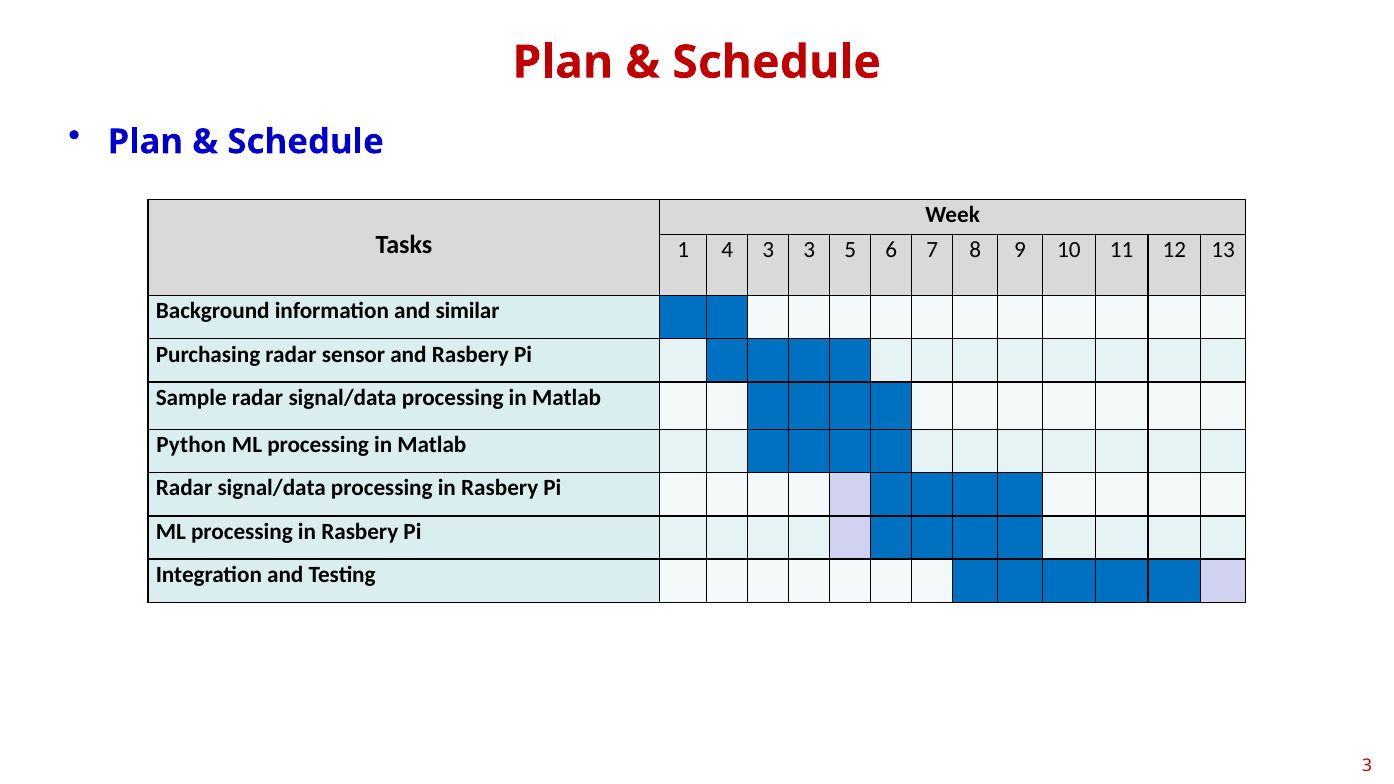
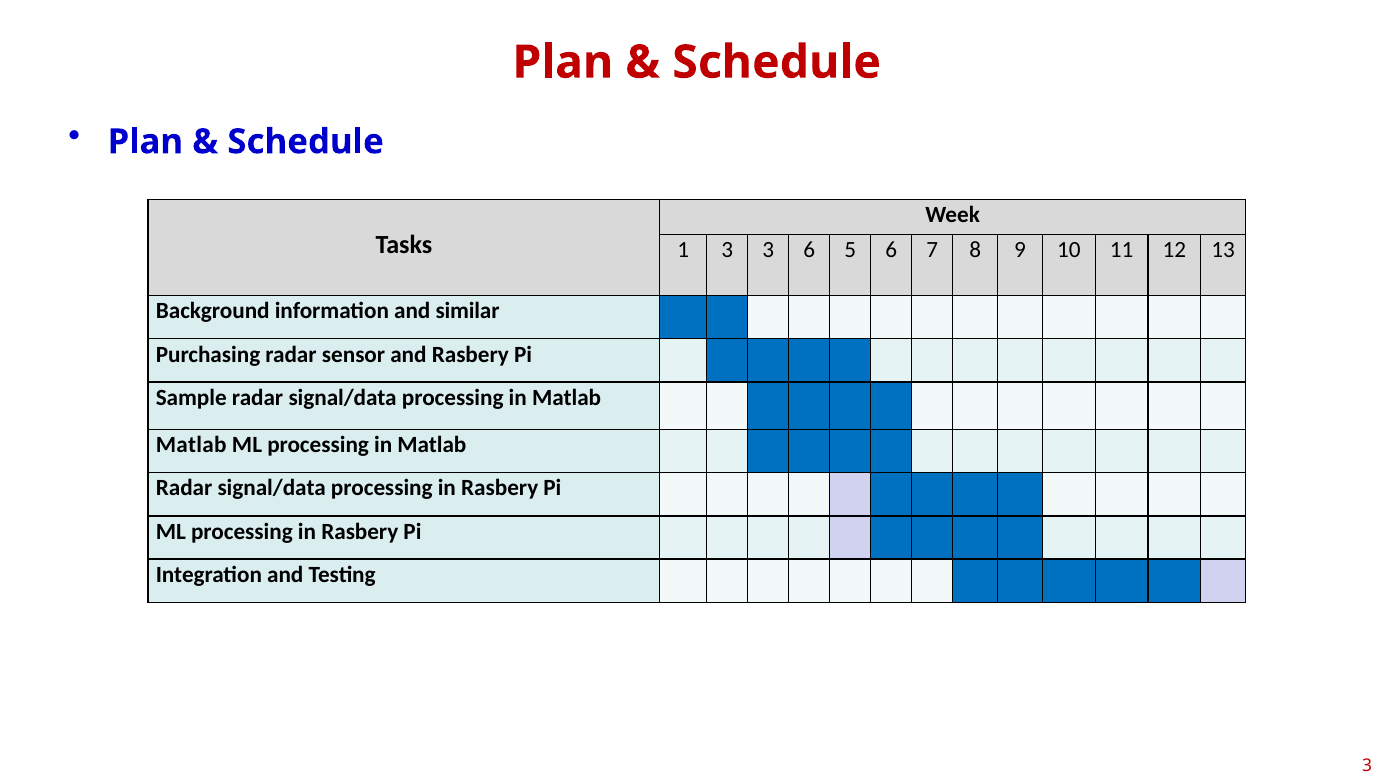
1 4: 4 -> 3 (727, 250)
3 3: 3 -> 6 (809, 250)
Python: Python -> Matlab (191, 445)
